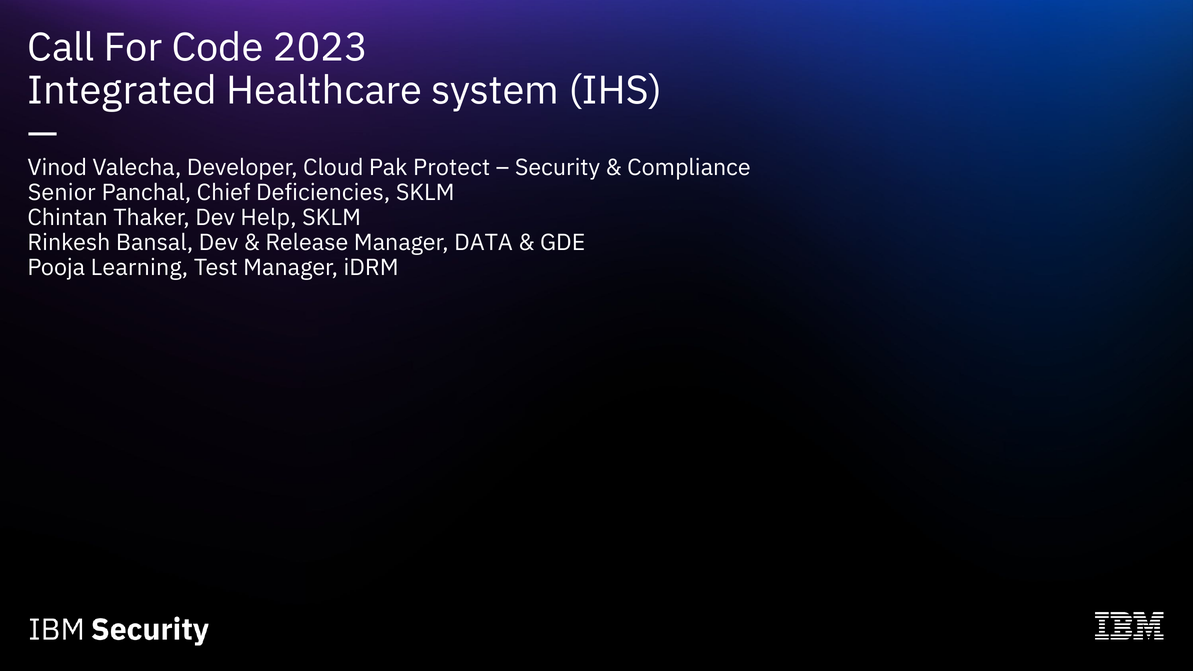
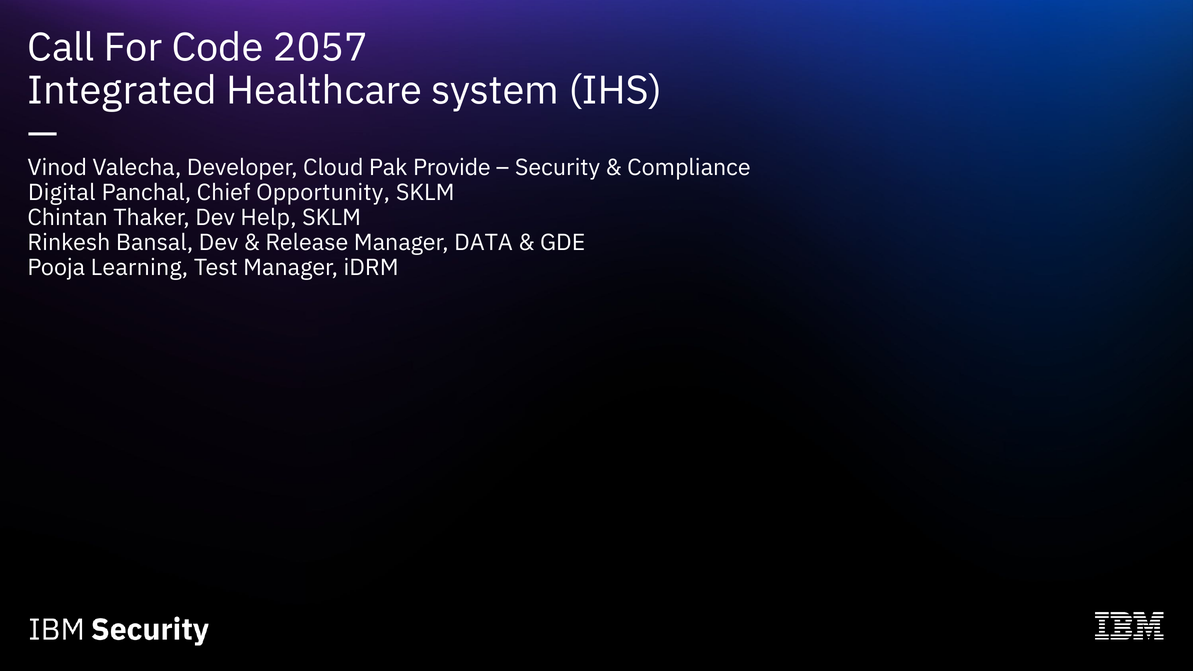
2023: 2023 -> 2057 (320, 48)
Protect: Protect -> Provide (452, 167)
Senior: Senior -> Digital (62, 193)
Deficiencies: Deficiencies -> Opportunity (323, 193)
